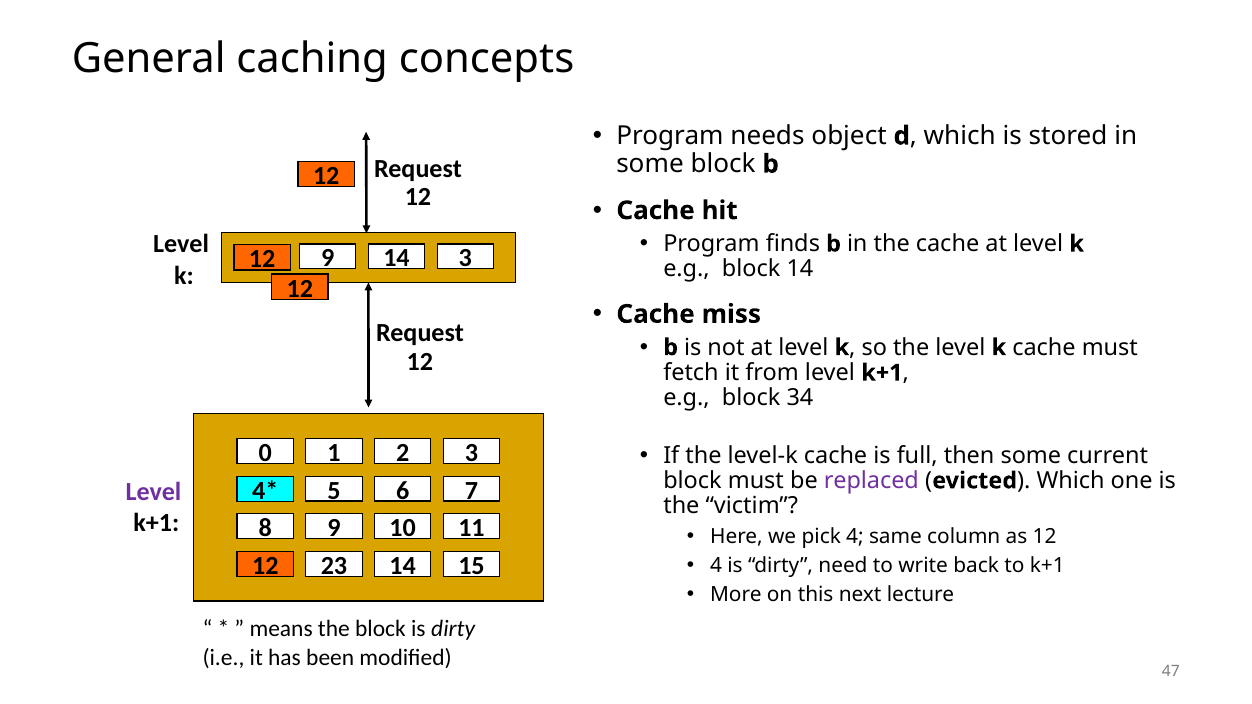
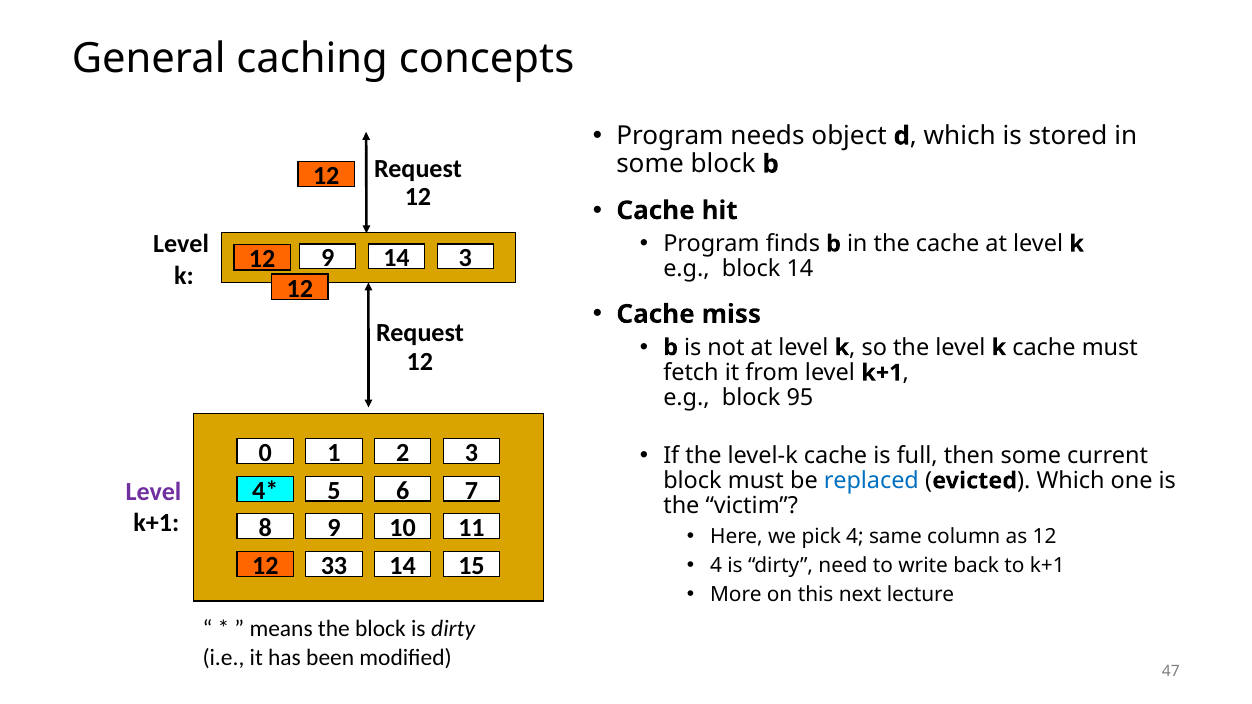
34: 34 -> 95 (800, 398)
replaced colour: purple -> blue (871, 481)
23: 23 -> 33 (334, 566)
